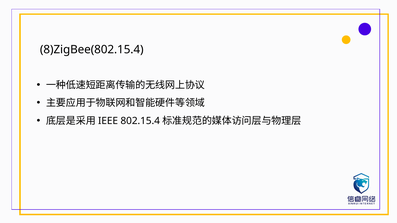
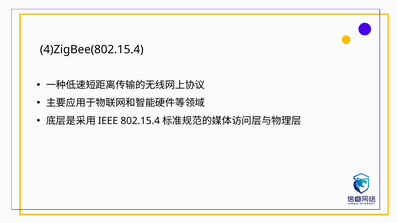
8)ZigBee(802.15.4: 8)ZigBee(802.15.4 -> 4)ZigBee(802.15.4 (92, 50)
